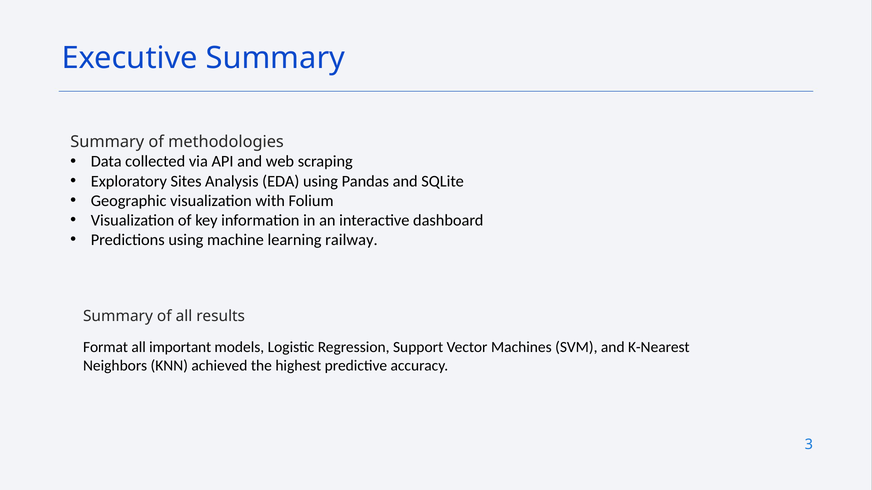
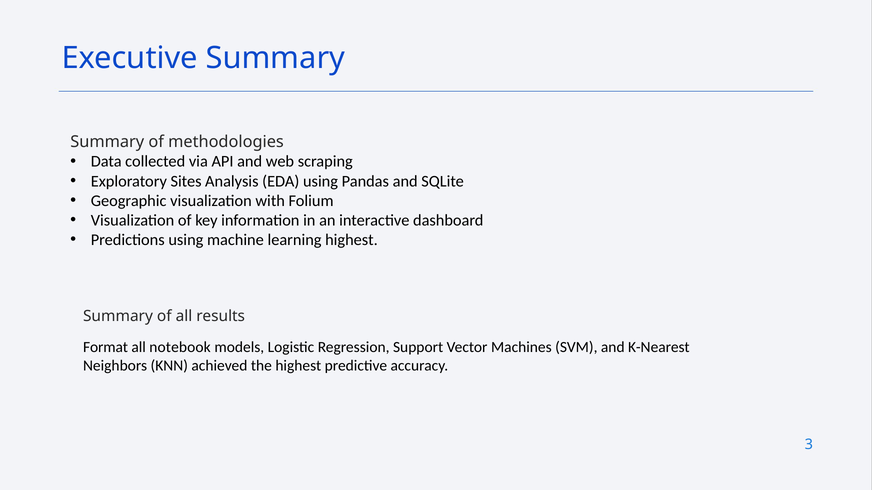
learning railway: railway -> highest (351, 240)
important: important -> notebook (180, 348)
